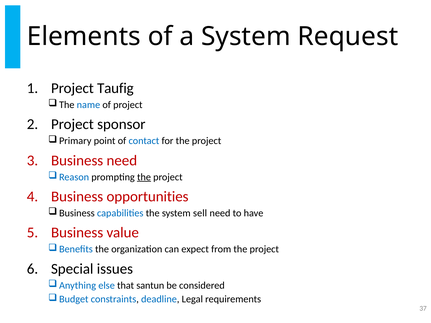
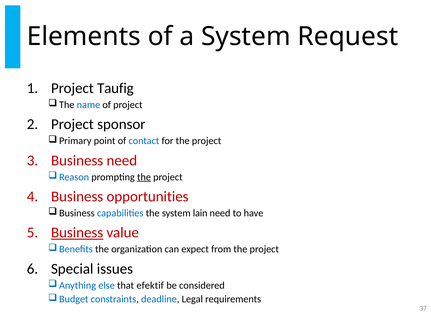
sell: sell -> lain (200, 213)
Business underline: none -> present (77, 233)
santun: santun -> efektif (150, 286)
